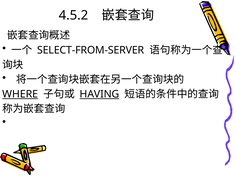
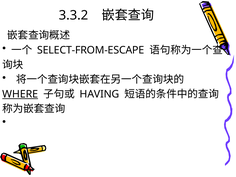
4.5.2: 4.5.2 -> 3.3.2 (73, 15)
SELECT-FROM-SERVER: SELECT-FROM-SERVER -> SELECT-FROM-ESCAPE (91, 50)
HAVING underline: present -> none (99, 94)
